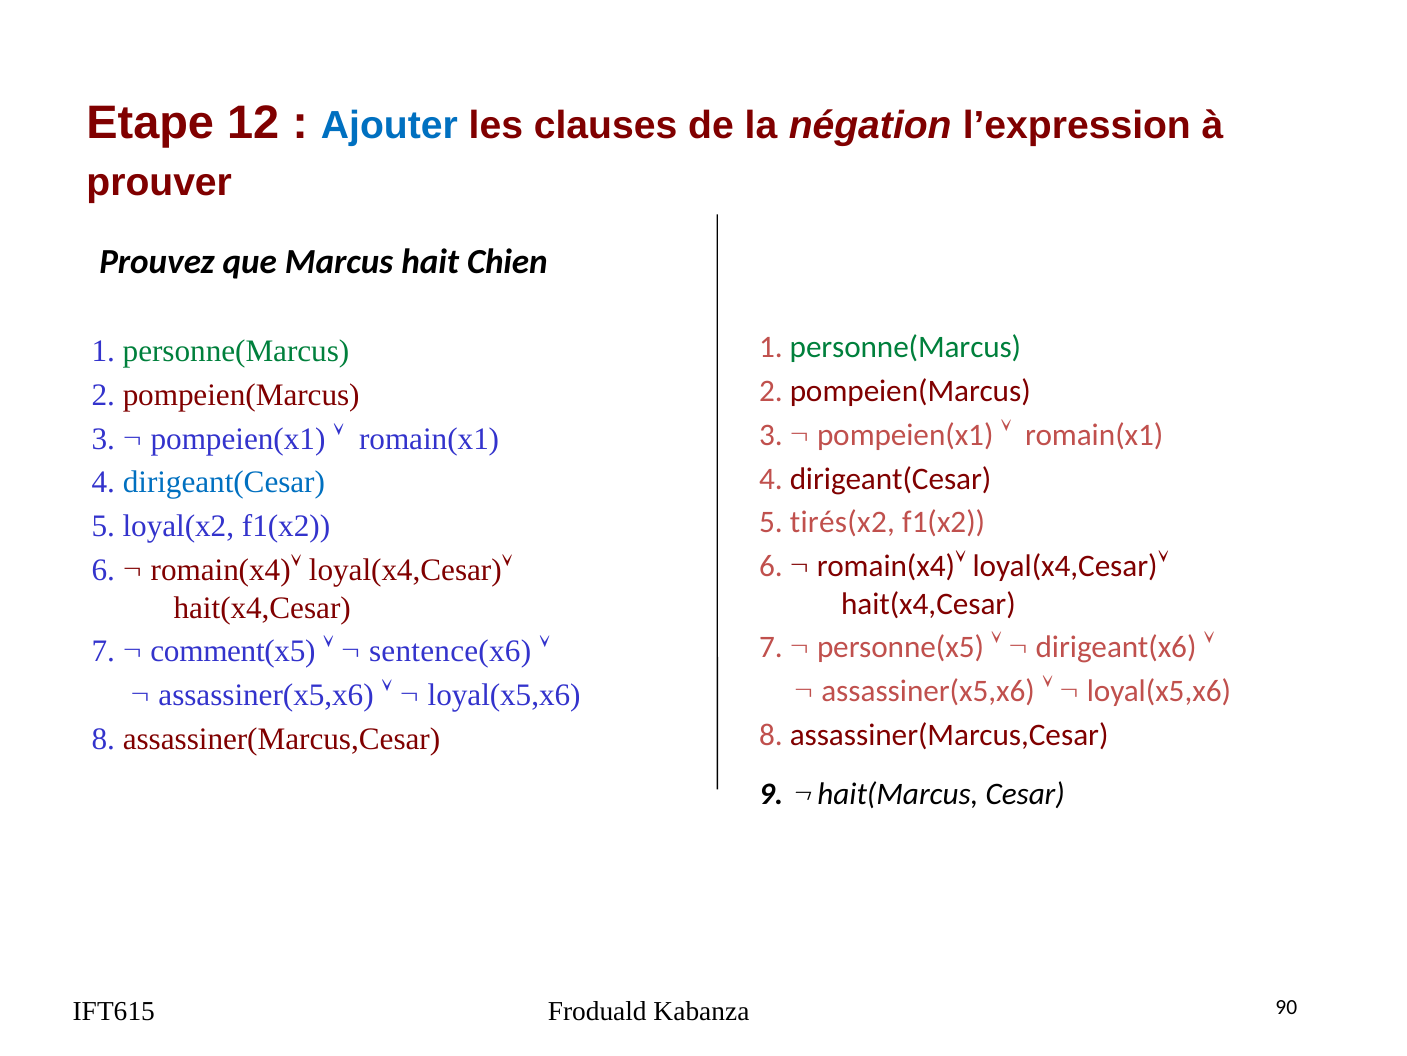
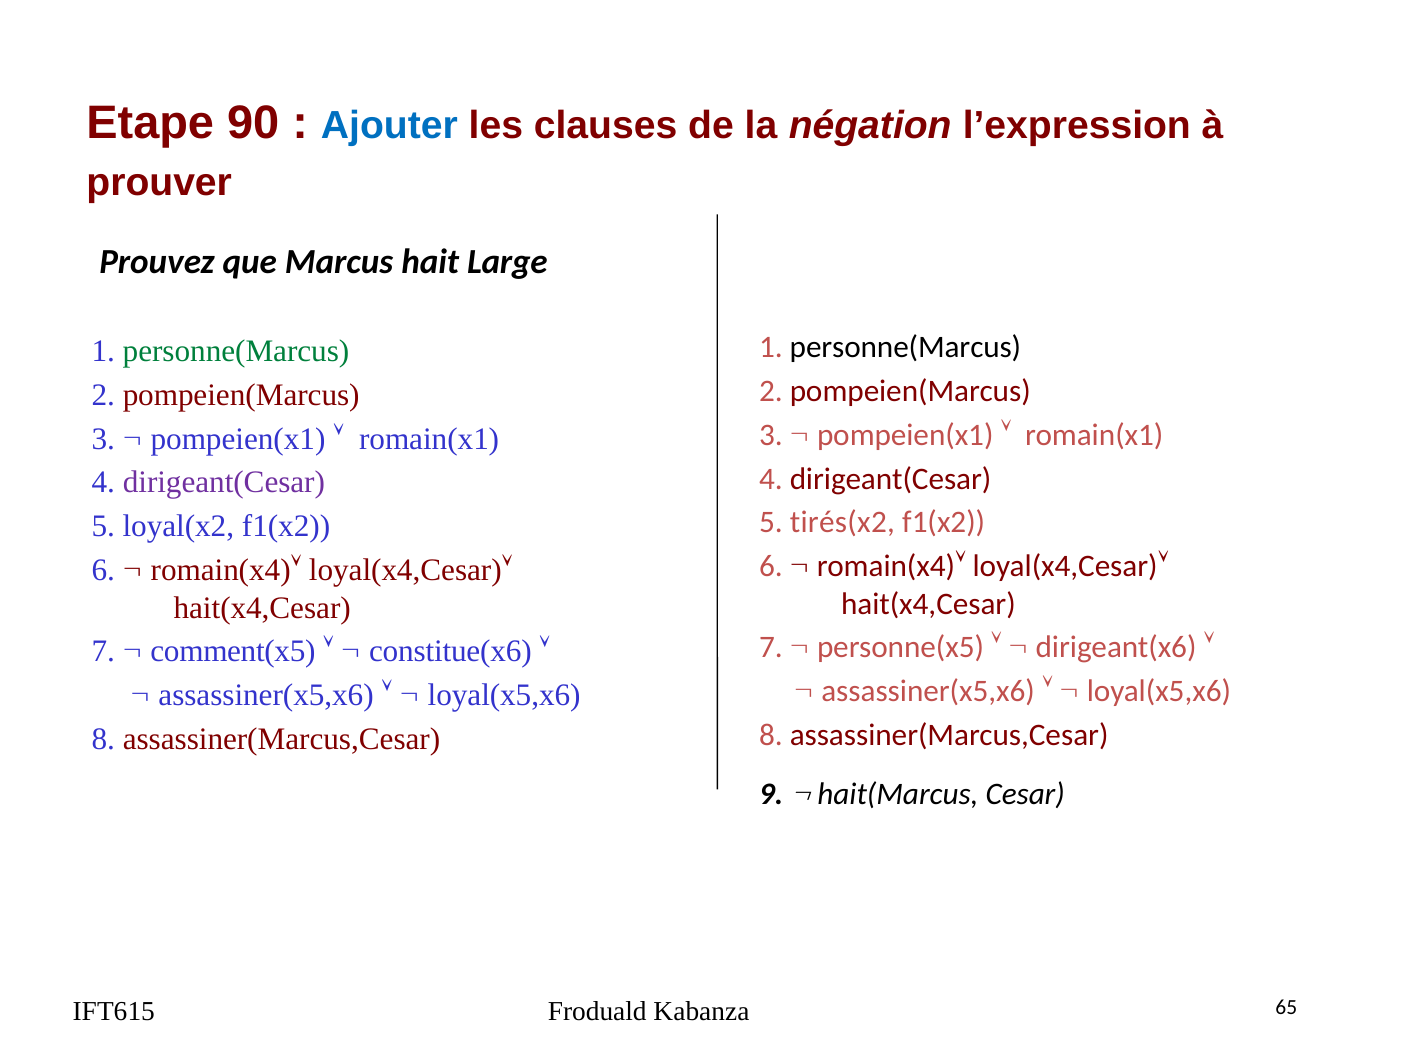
12: 12 -> 90 (253, 123)
Chien: Chien -> Large (507, 262)
personne(Marcus colour: green -> black (905, 347)
dirigeant(Cesar colour: blue -> purple (224, 482)
sentence(x6: sentence(x6 -> constitue(x6 (450, 651)
90: 90 -> 65 (1286, 1007)
